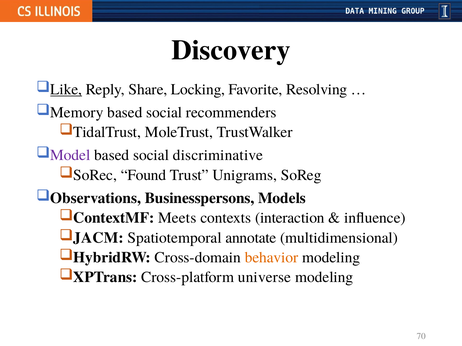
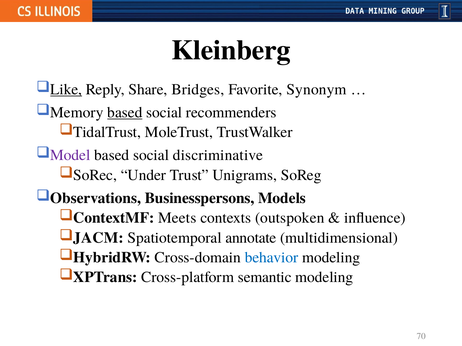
Discovery: Discovery -> Kleinberg (231, 50)
Locking: Locking -> Bridges (198, 89)
Resolving: Resolving -> Synonym (317, 89)
based underline: none -> present (125, 113)
Found: Found -> Under (143, 175)
interaction: interaction -> outspoken (290, 218)
behavior colour: orange -> blue (272, 258)
universe: universe -> semantic (265, 278)
